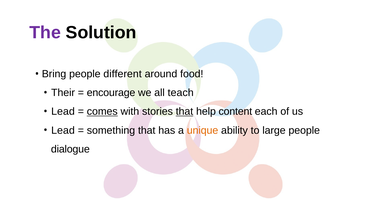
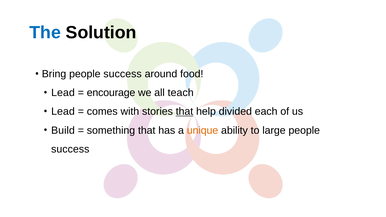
The colour: purple -> blue (45, 32)
Bring people different: different -> success (123, 74)
Their: Their -> Lead (63, 93)
comes underline: present -> none (102, 112)
content: content -> divided (235, 112)
Lead: Lead -> Build (63, 130)
dialogue: dialogue -> success (70, 149)
